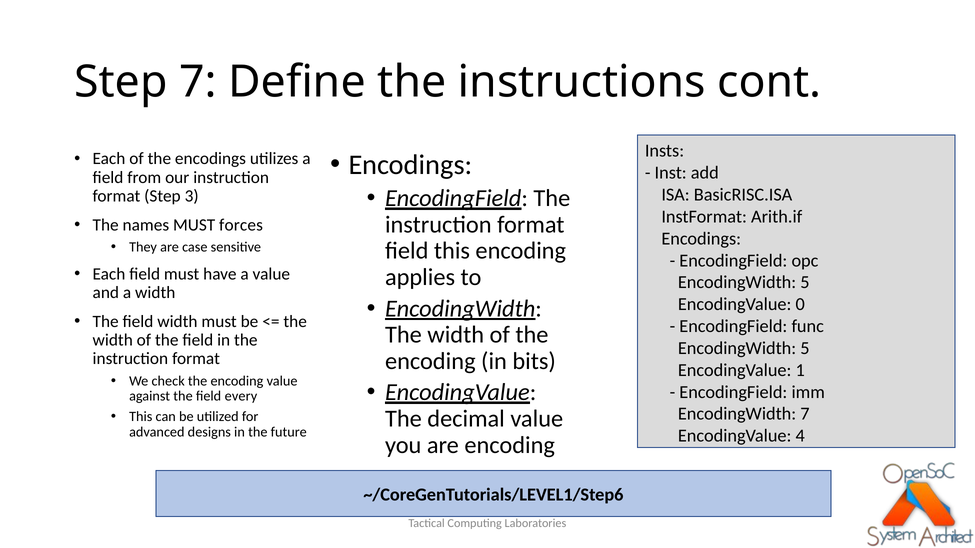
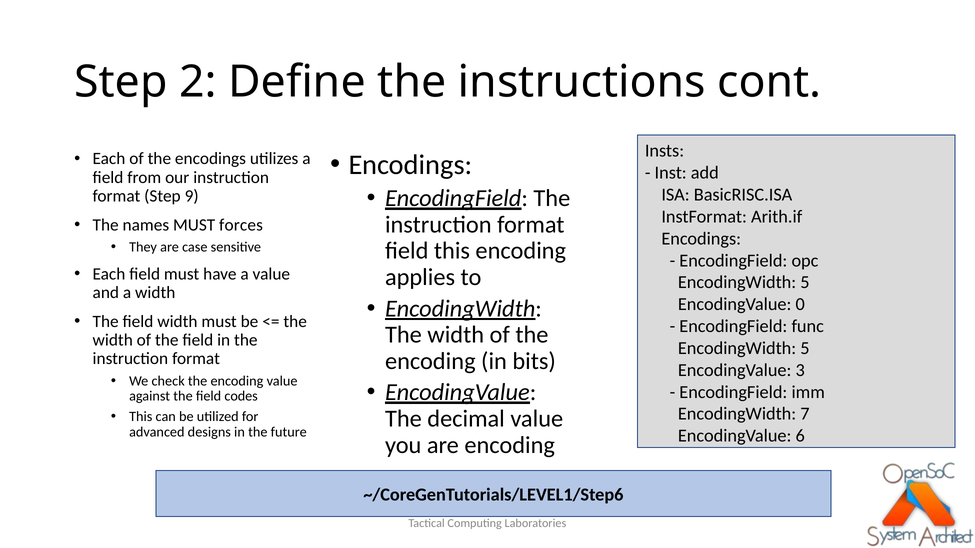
Step 7: 7 -> 2 (198, 82)
3: 3 -> 9 (192, 196)
1: 1 -> 3 (800, 370)
every: every -> codes (241, 397)
4: 4 -> 6 (800, 436)
